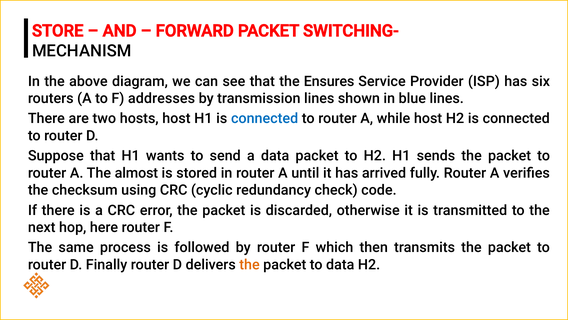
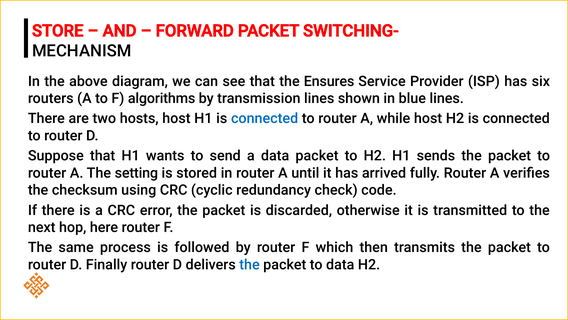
addresses: addresses -> algorithms (162, 98)
almost: almost -> setting (136, 173)
the colour: orange -> blue (249, 264)
